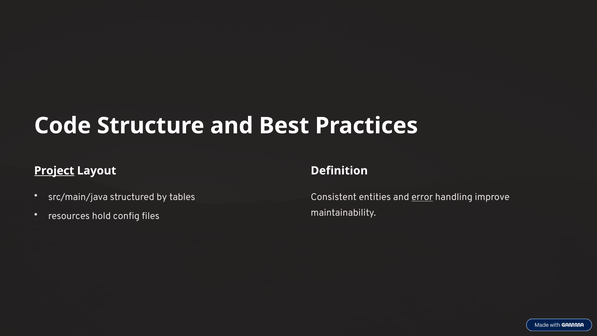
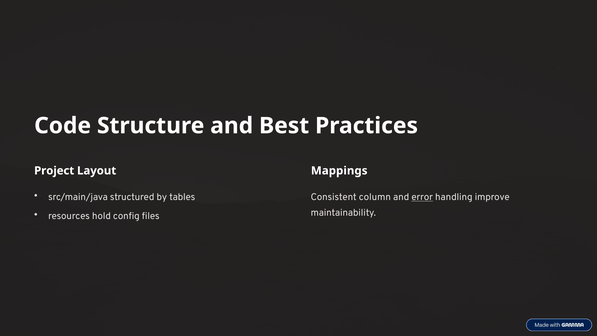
Project underline: present -> none (54, 171)
Definition: Definition -> Mappings (339, 171)
entities: entities -> column (375, 197)
